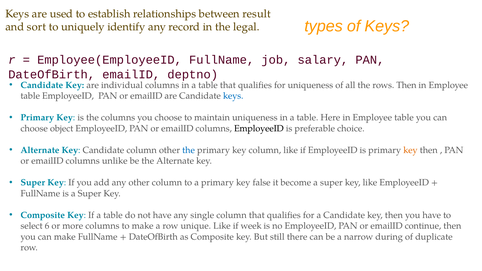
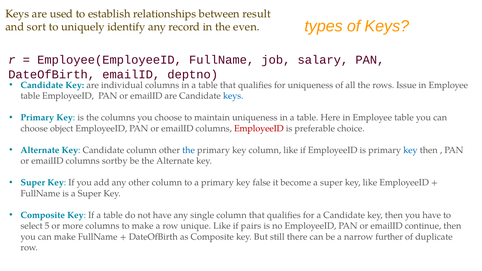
legal: legal -> even (246, 27)
rows Then: Then -> Issue (406, 85)
EmployeeID colour: black -> red (259, 128)
key colour: orange -> blue (410, 150)
unlike: unlike -> sortby (115, 161)
6: 6 -> 5 (47, 226)
week: week -> pairs (251, 226)
during: during -> further (389, 237)
